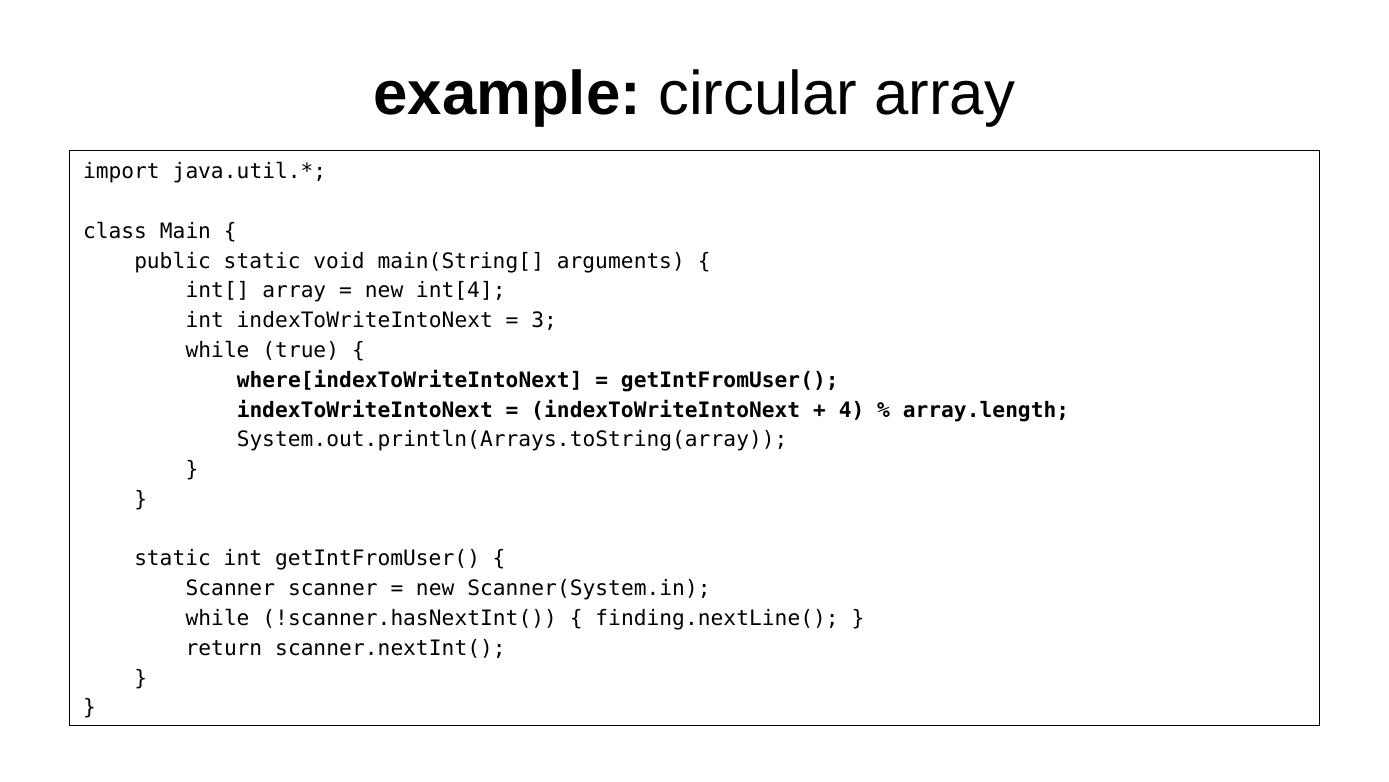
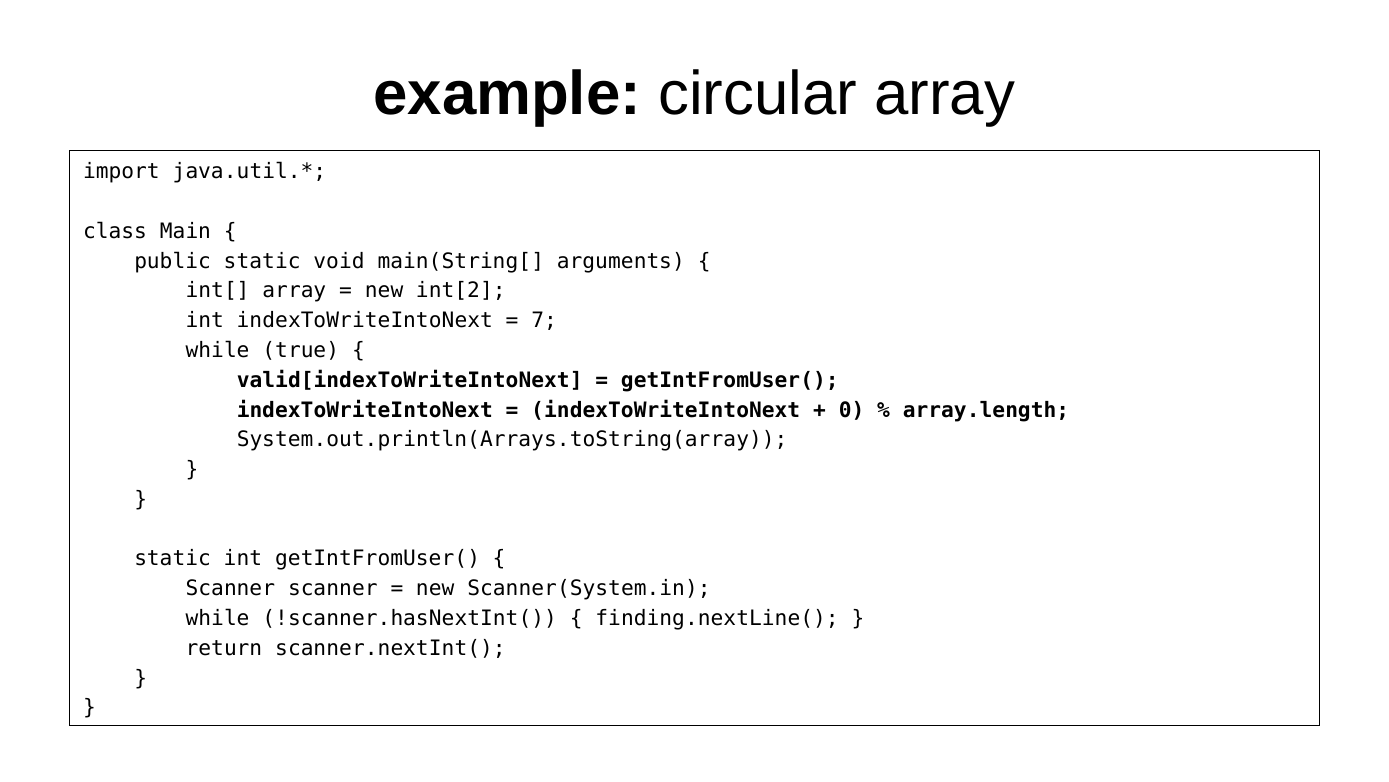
int[4: int[4 -> int[2 (461, 291)
3: 3 -> 7 (544, 320)
where[indexToWriteIntoNext: where[indexToWriteIntoNext -> valid[indexToWriteIntoNext (410, 380)
4: 4 -> 0 (852, 410)
